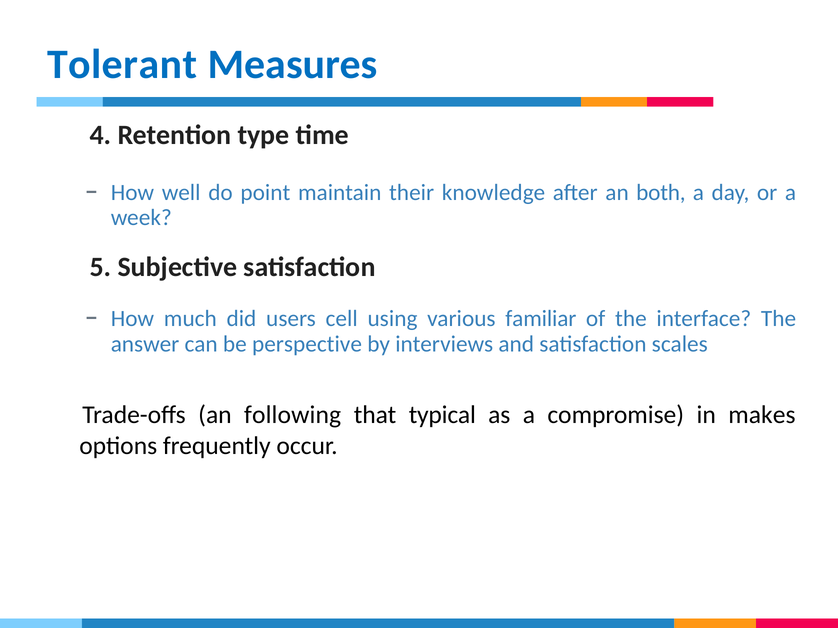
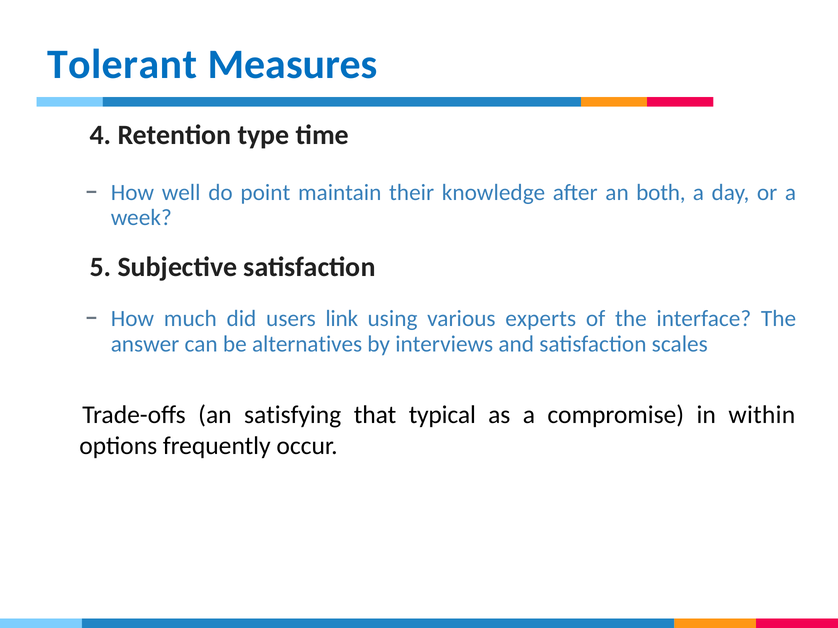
cell: cell -> link (342, 319)
familiar: familiar -> experts (541, 319)
perspective: perspective -> alternatives (307, 344)
following: following -> satisfying (293, 415)
makes: makes -> within (762, 415)
